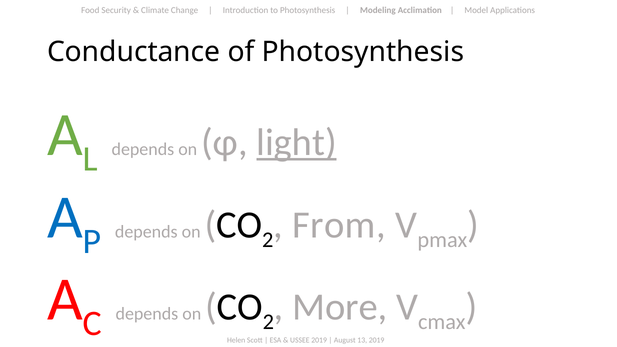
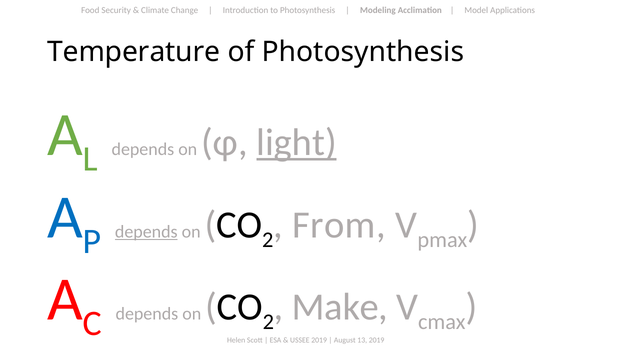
Conductance: Conductance -> Temperature (134, 52)
depends underline: none -> present (146, 232)
More: More -> Make (340, 307)
